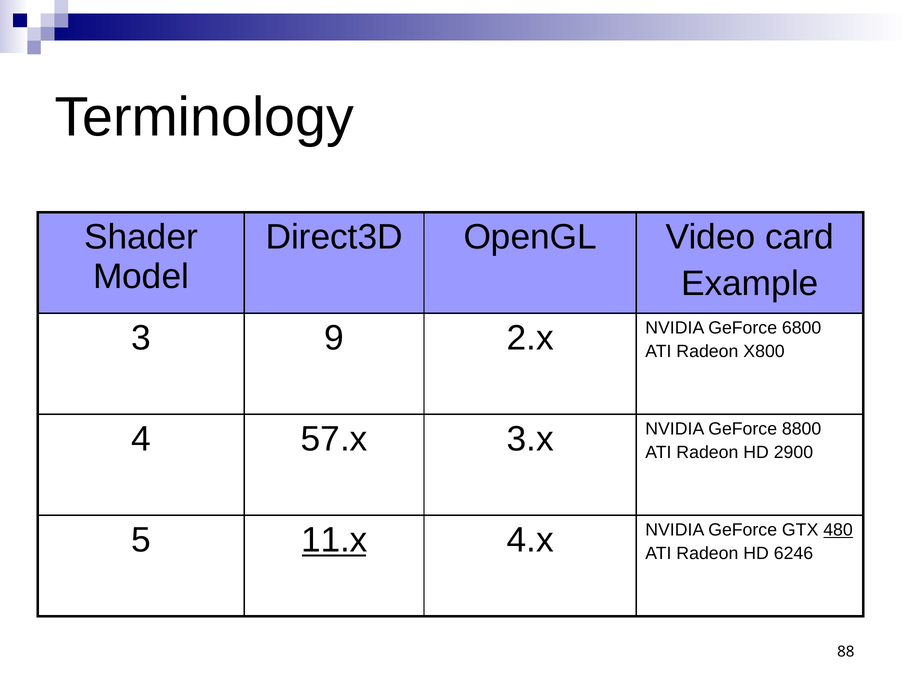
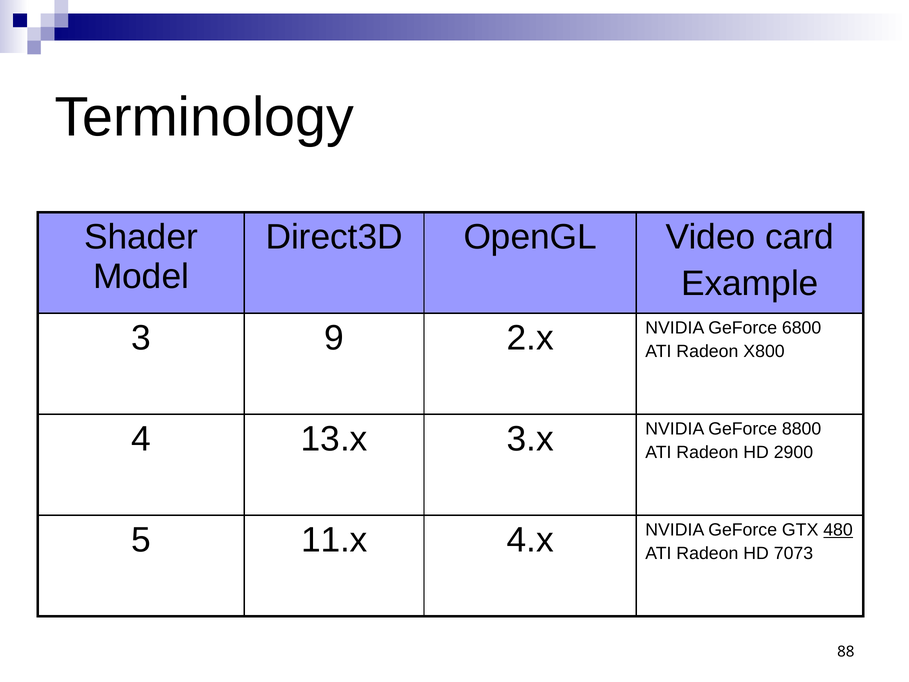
57.x: 57.x -> 13.x (334, 439)
11.x underline: present -> none (334, 540)
6246: 6246 -> 7073 (793, 553)
